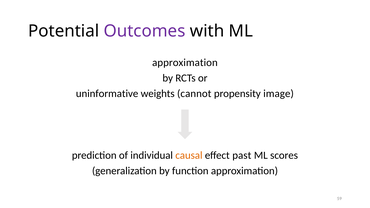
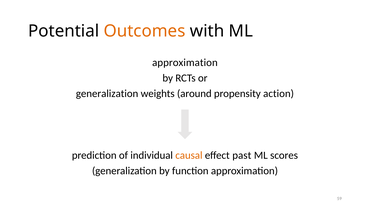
Outcomes colour: purple -> orange (145, 31)
uninformative: uninformative -> generalization (107, 94)
cannot: cannot -> around (194, 94)
image: image -> action (279, 94)
